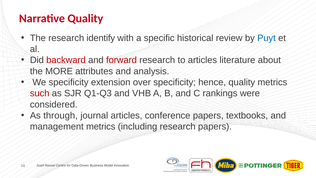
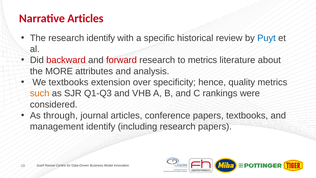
Narrative Quality: Quality -> Articles (85, 18)
to articles: articles -> metrics (202, 60)
We specificity: specificity -> textbooks (69, 82)
such colour: red -> orange (40, 93)
management metrics: metrics -> identify (101, 127)
